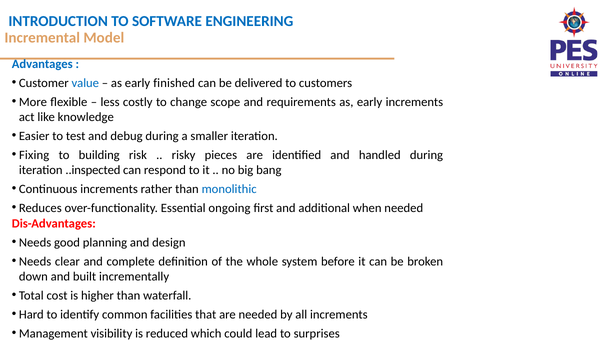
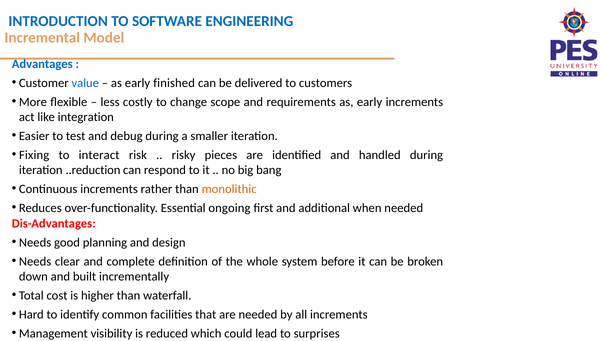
knowledge: knowledge -> integration (86, 117)
building: building -> interact (99, 155)
..inspected: ..inspected -> ..reduction (93, 170)
monolithic colour: blue -> orange (229, 189)
